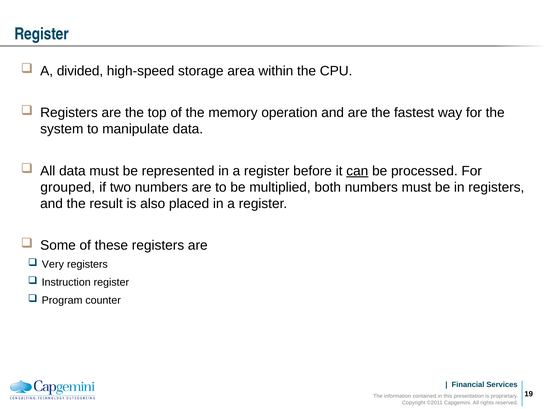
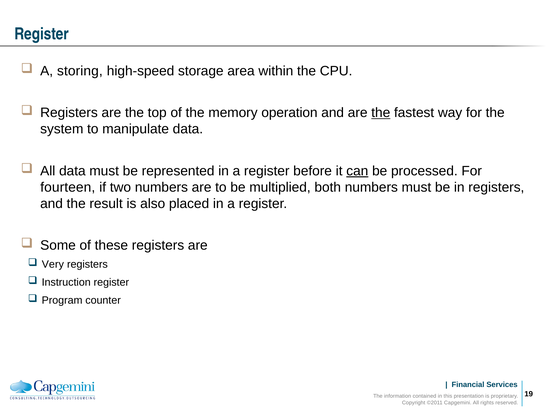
divided: divided -> storing (80, 71)
the underline: none -> present (381, 113)
grouped: grouped -> fourteen (68, 188)
